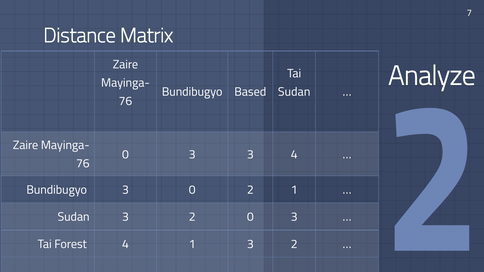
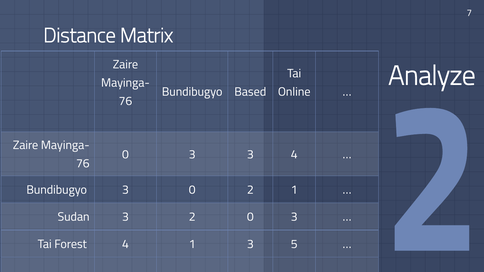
Sudan: Sudan -> Online (294, 92)
1 3 2: 2 -> 5 (294, 244)
